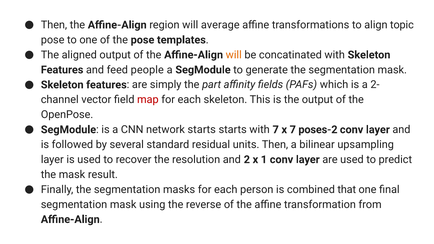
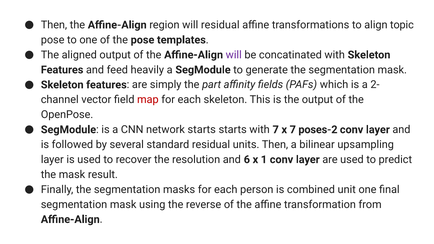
will average: average -> residual (220, 25)
will colour: orange -> purple (234, 55)
people: people -> heavily (147, 70)
2: 2 -> 6 (247, 160)
that: that -> unit (347, 190)
